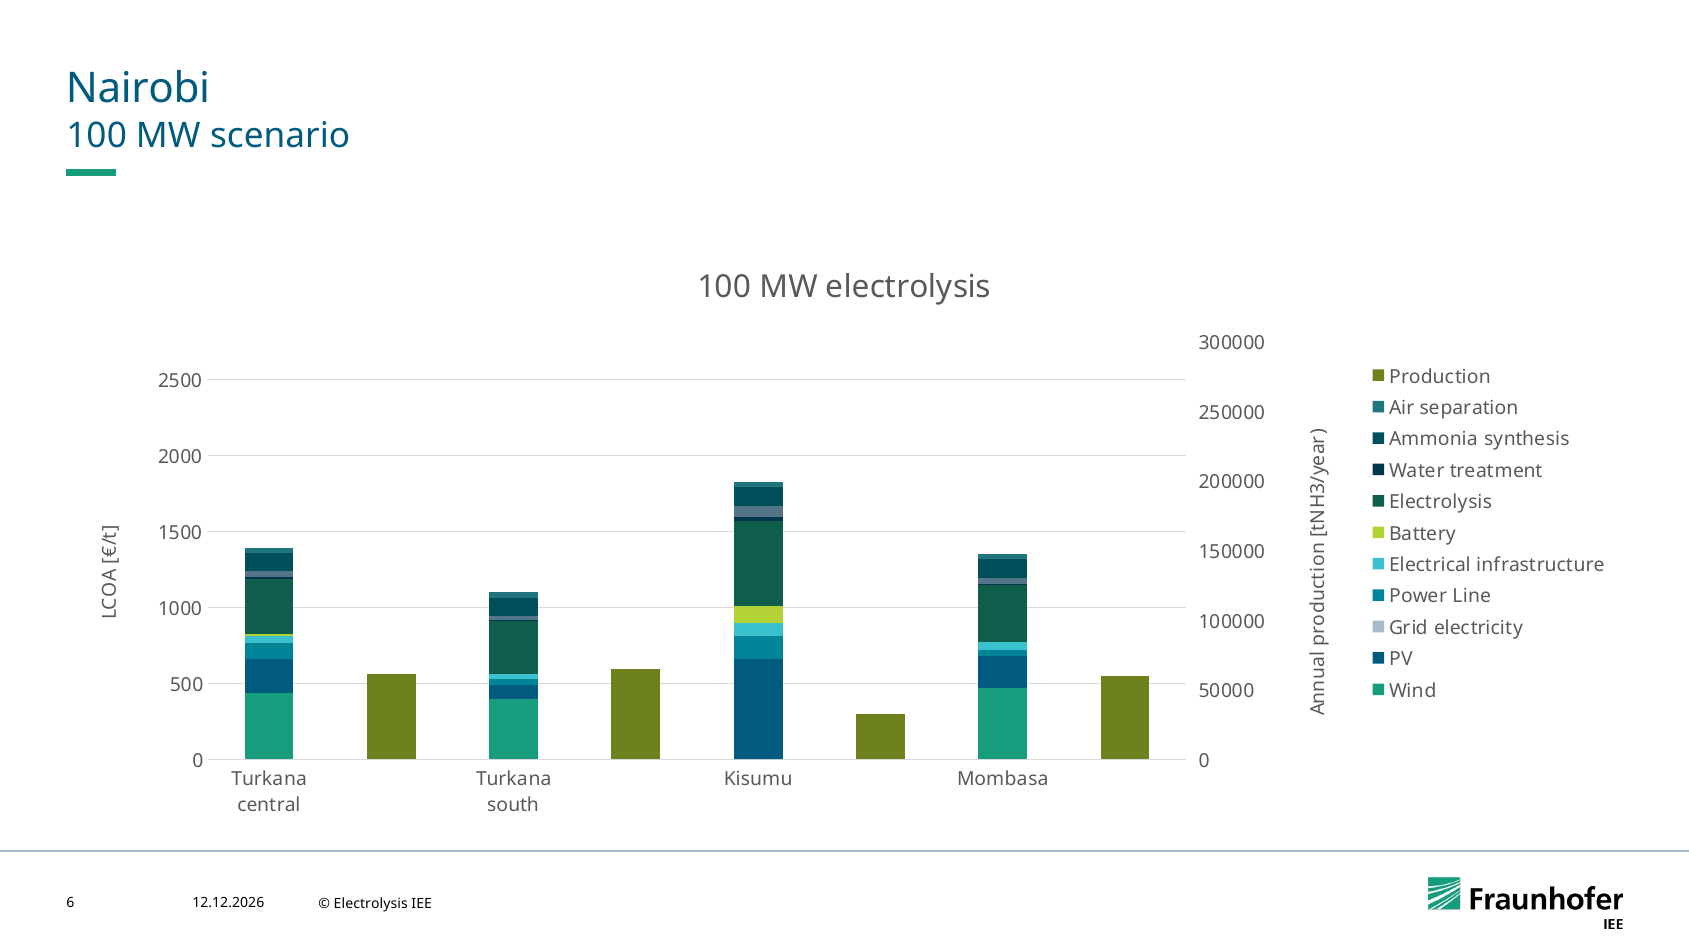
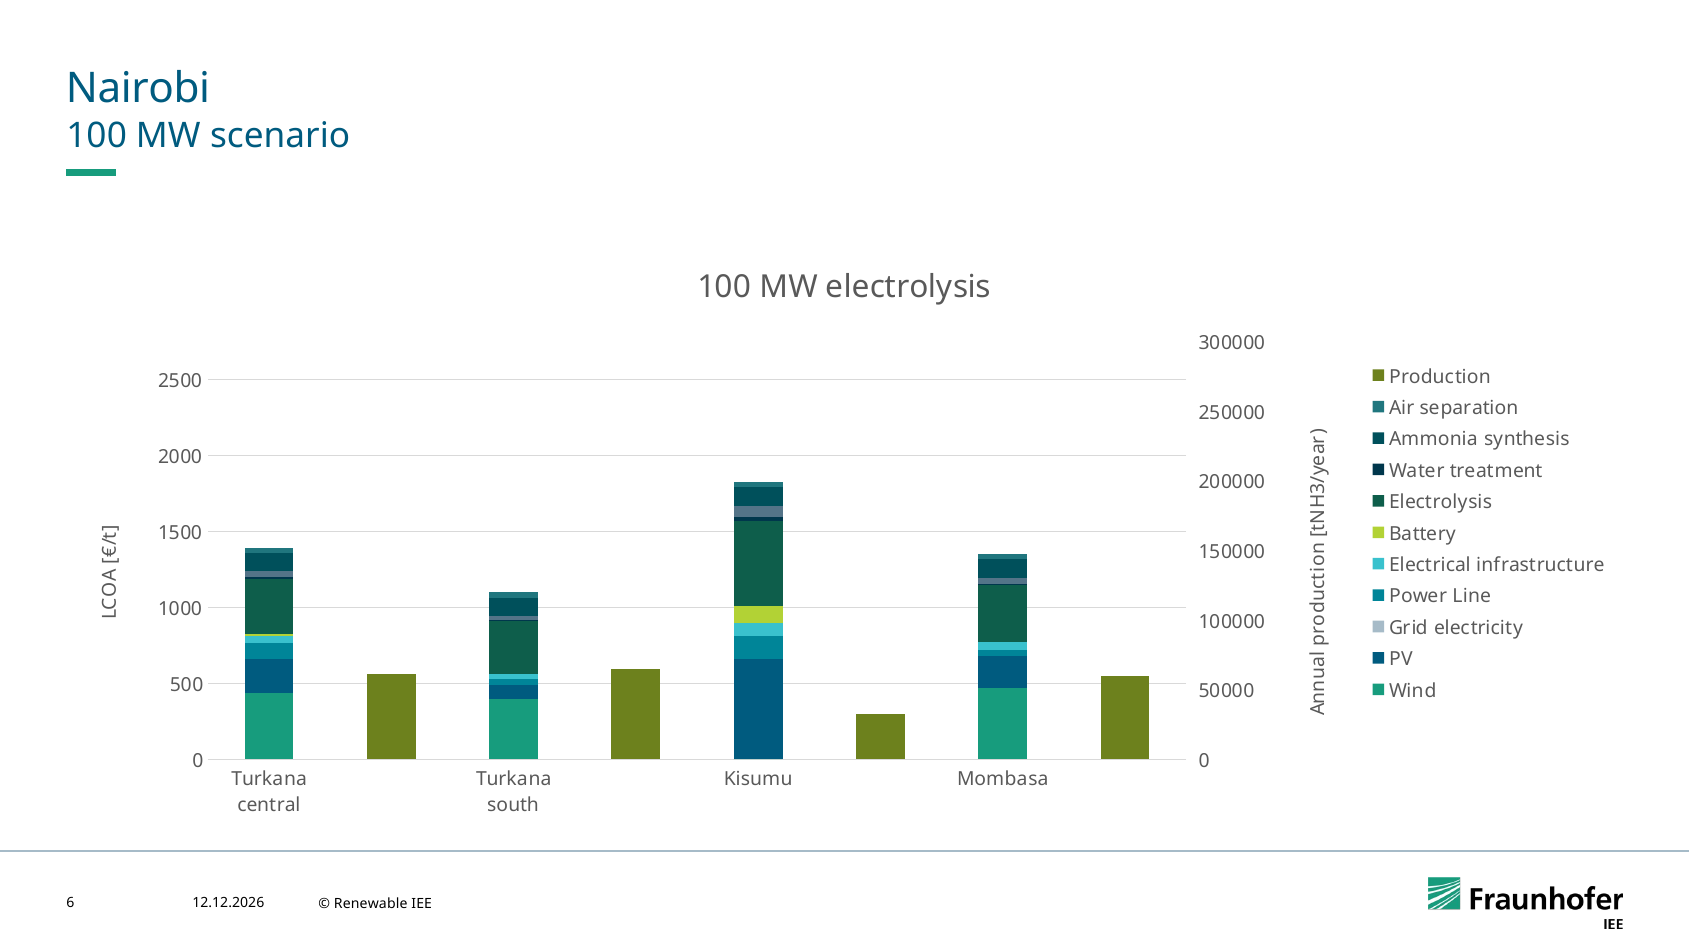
Electrolysis: Electrolysis -> Renewable (371, 904)
